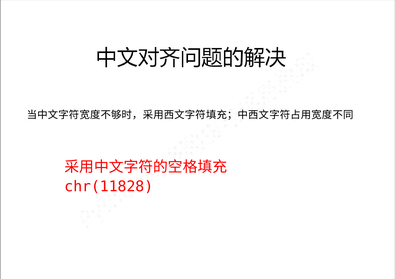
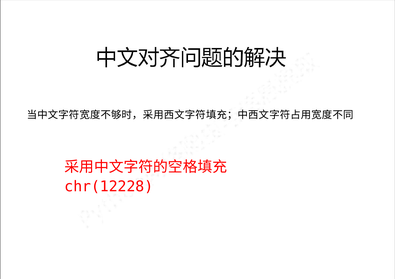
chr(11828: chr(11828 -> chr(12228 (109, 187)
